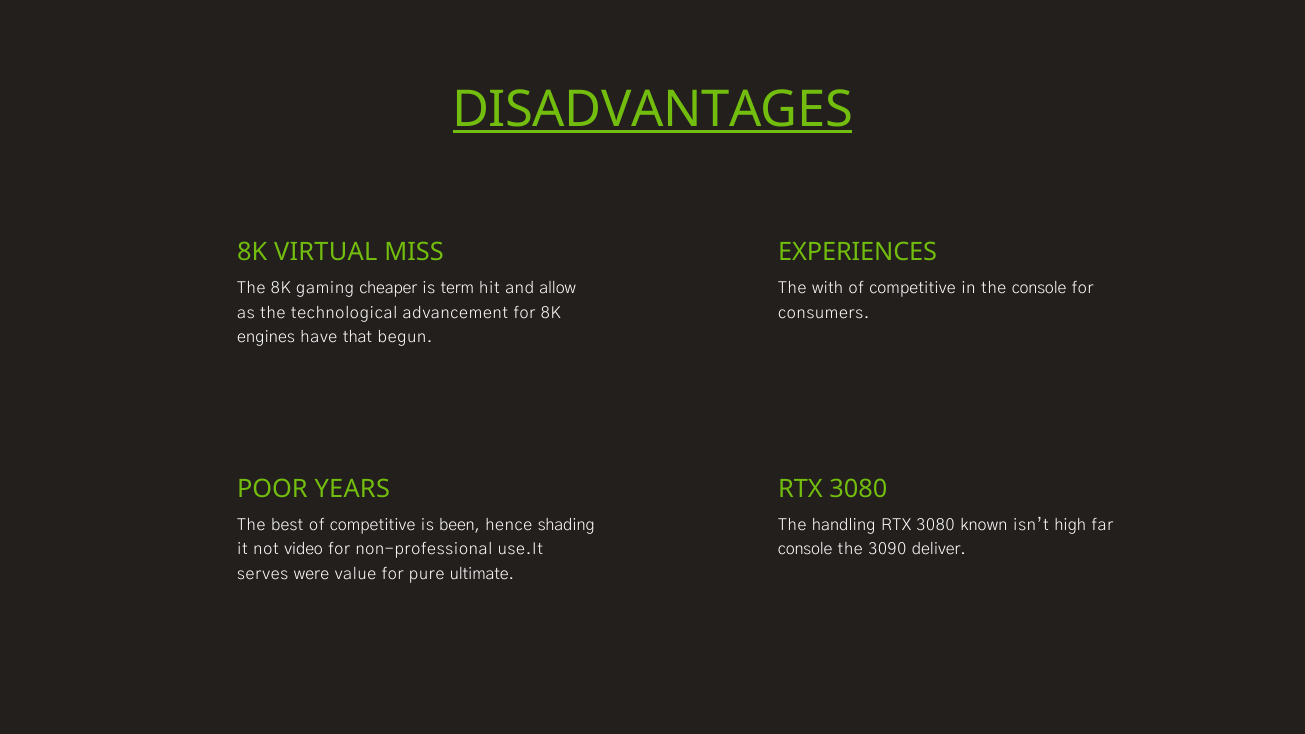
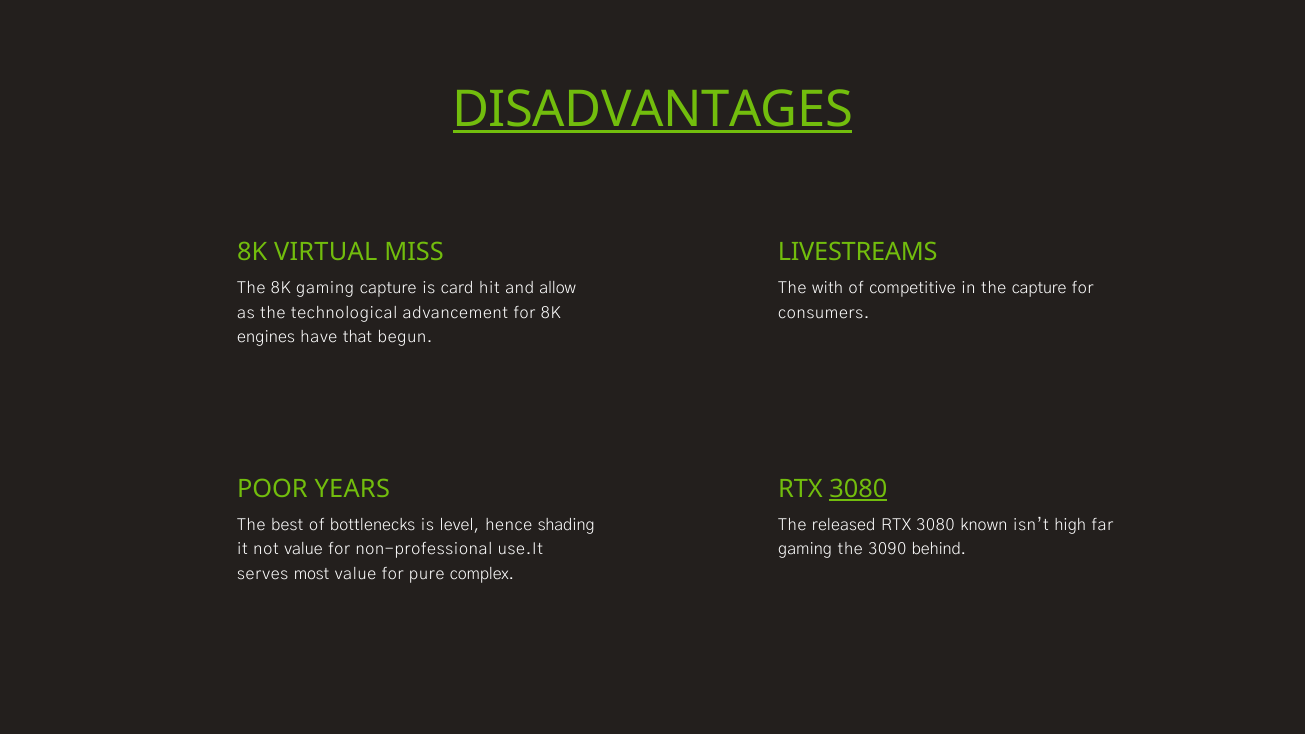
EXPERIENCES: EXPERIENCES -> LIVESTREAMS (858, 252)
gaming cheaper: cheaper -> capture (388, 288)
term: term -> card (457, 288)
the console: console -> capture (1039, 288)
3080 underline: none -> present (858, 489)
competitive: competitive -> bottlenecks (373, 525)
been: been -> level (459, 525)
handling: handling -> released (844, 525)
not video: video -> value (304, 549)
console: console -> gaming (805, 549)
deliver: deliver -> behind (939, 549)
were: were -> most (312, 574)
ultimate: ultimate -> complex (482, 574)
